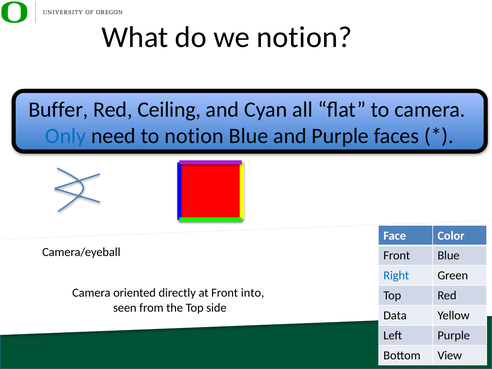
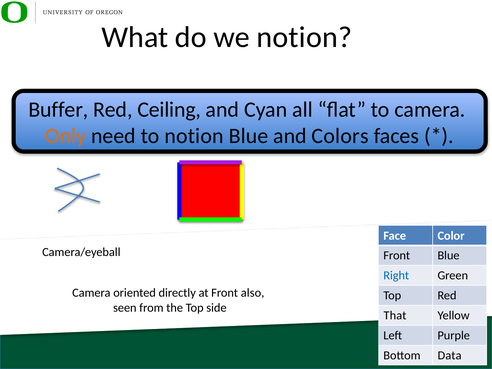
Only colour: blue -> orange (66, 136)
and Purple: Purple -> Colors (340, 136)
into: into -> also (253, 293)
Data: Data -> That (395, 315)
View: View -> Data (450, 355)
